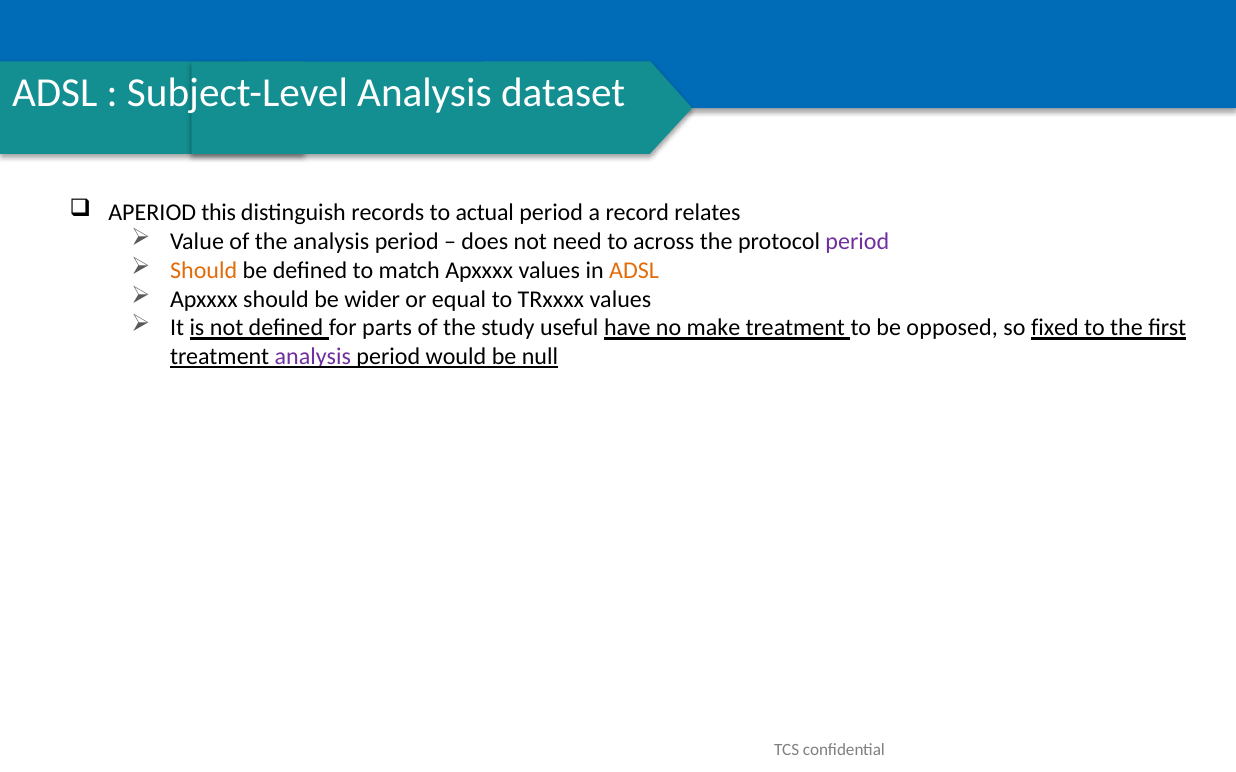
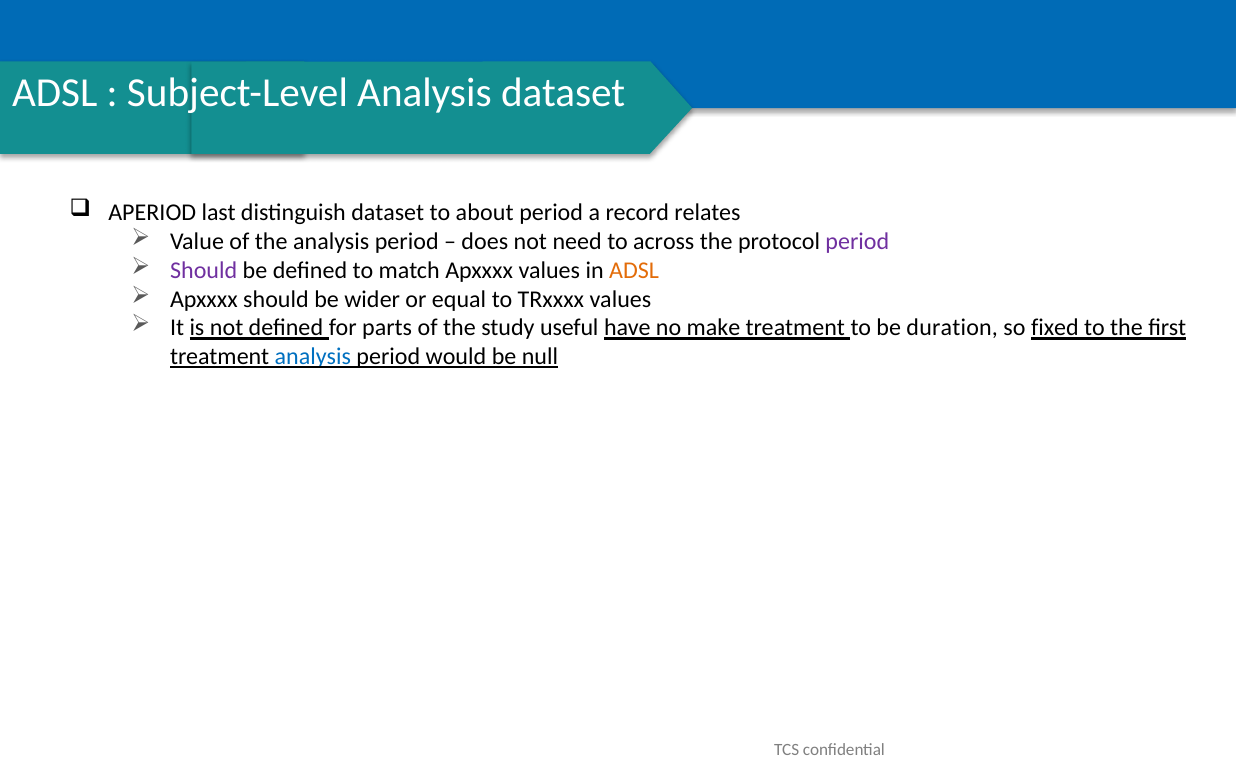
this: this -> last (219, 213)
distinguish records: records -> dataset (388, 213)
actual: actual -> about (485, 213)
Should colour: orange -> purple (204, 270)
opposed: opposed -> duration (952, 328)
analysis colour: purple -> blue (313, 357)
